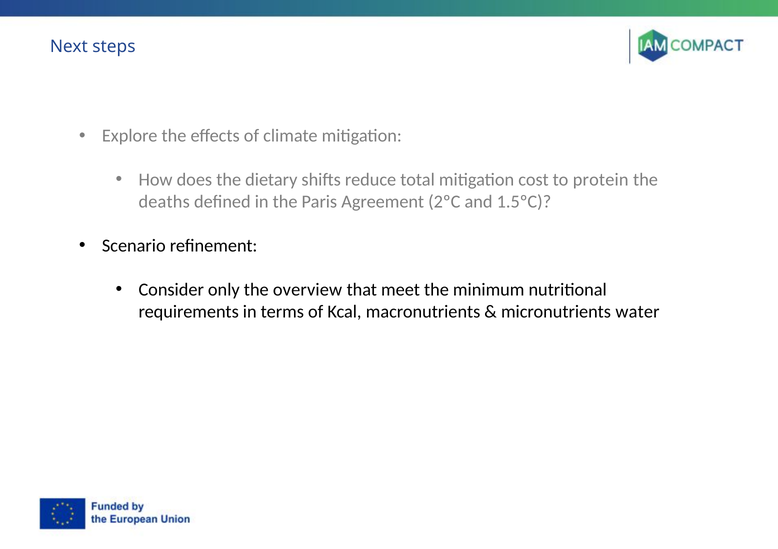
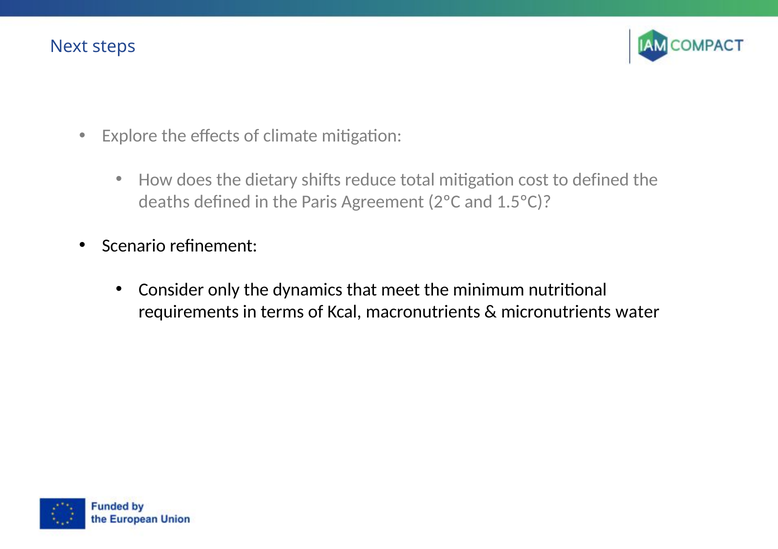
to protein: protein -> defined (601, 180)
overview: overview -> dynamics (308, 290)
